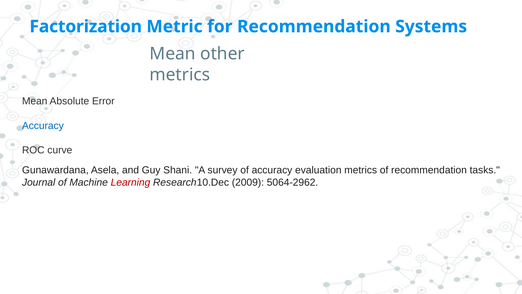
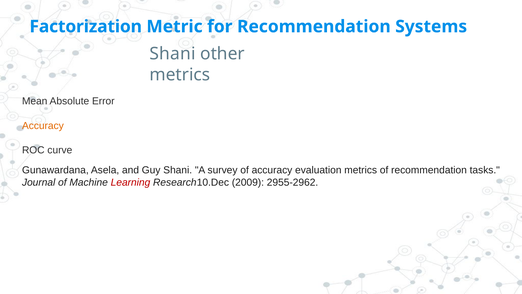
Mean: Mean -> Shani (173, 54)
Accuracy colour: blue -> orange (43, 126)
5064-2962: 5064-2962 -> 2955-2962 (293, 182)
